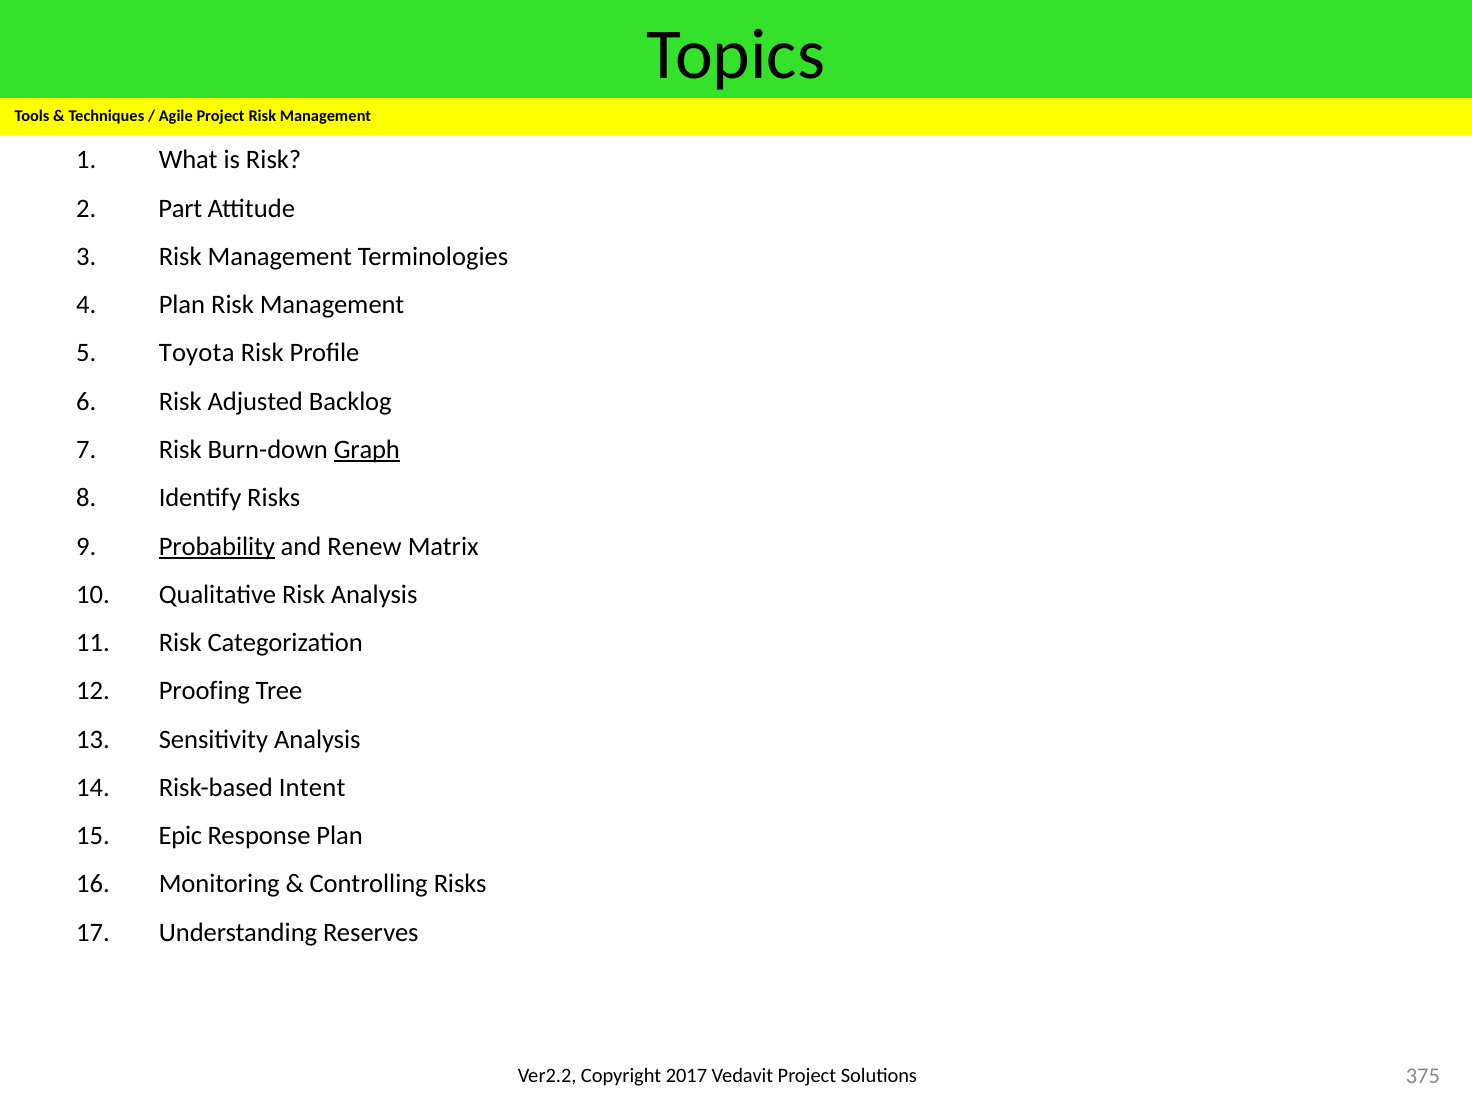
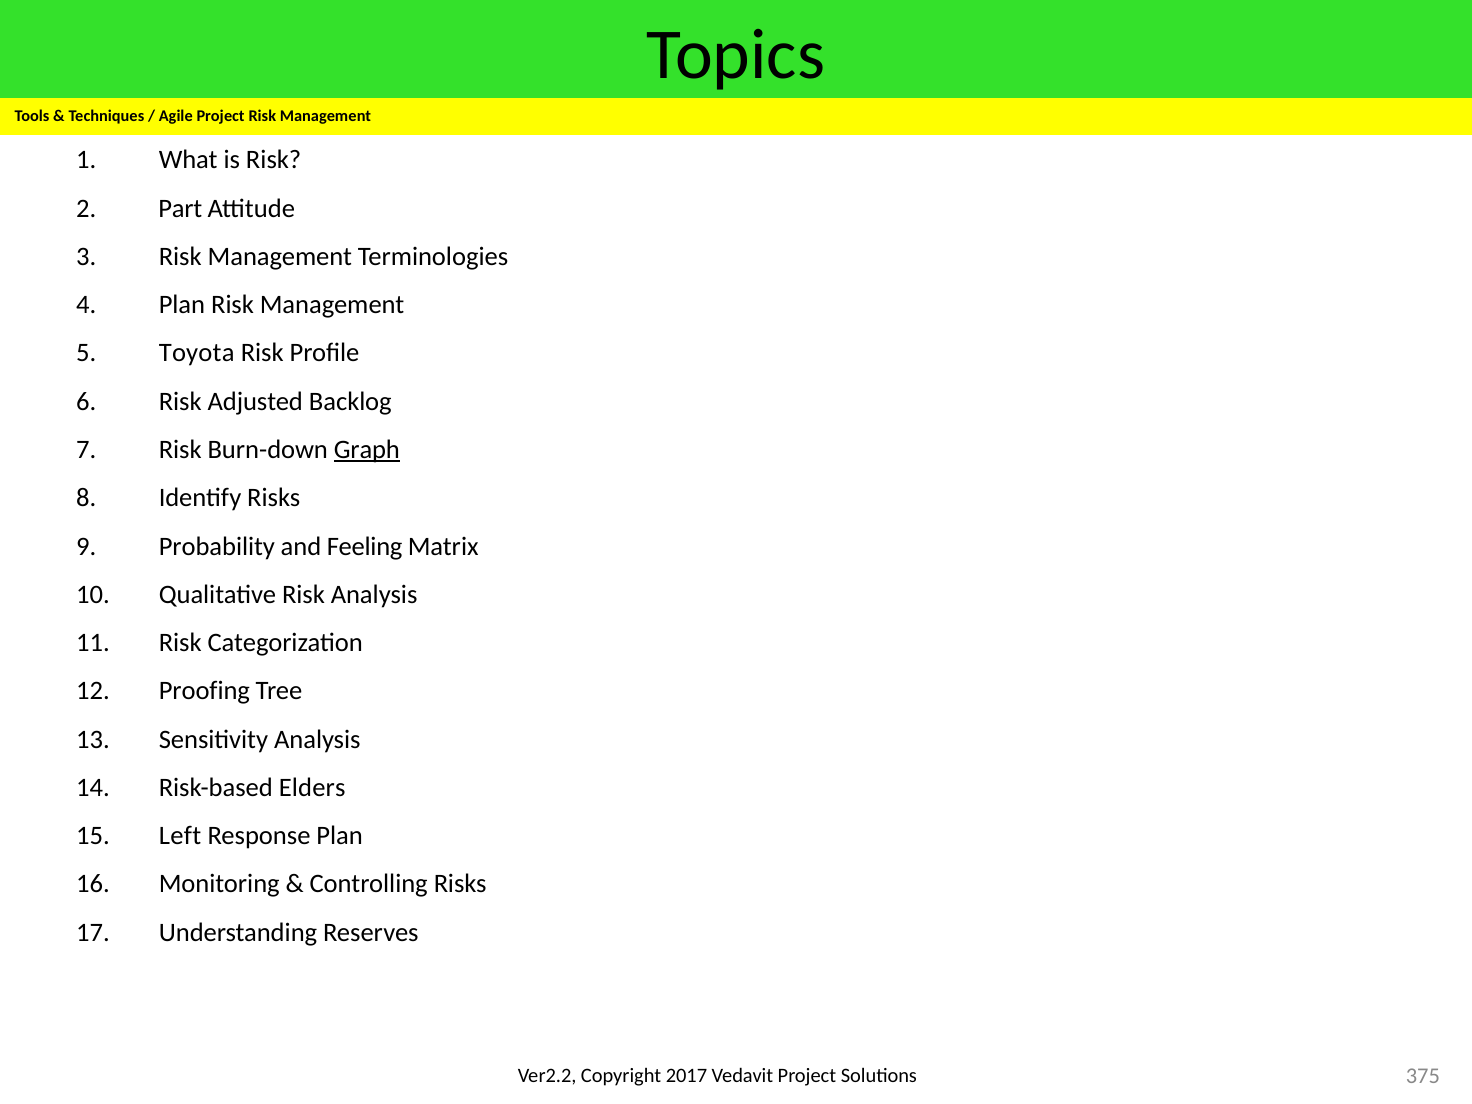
Probability underline: present -> none (217, 546)
Renew: Renew -> Feeling (365, 546)
Intent: Intent -> Elders (312, 788)
Epic: Epic -> Left (180, 836)
